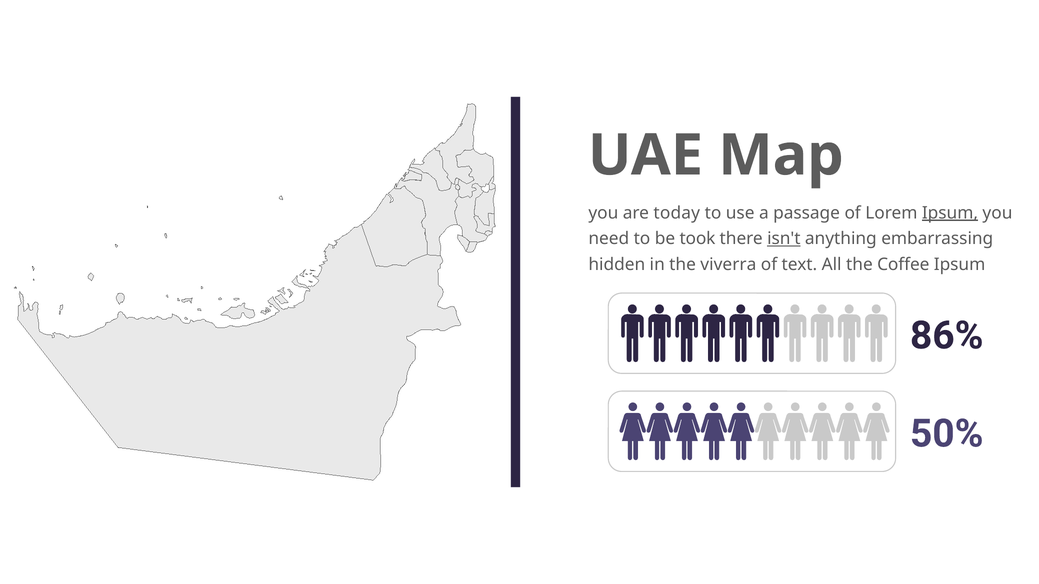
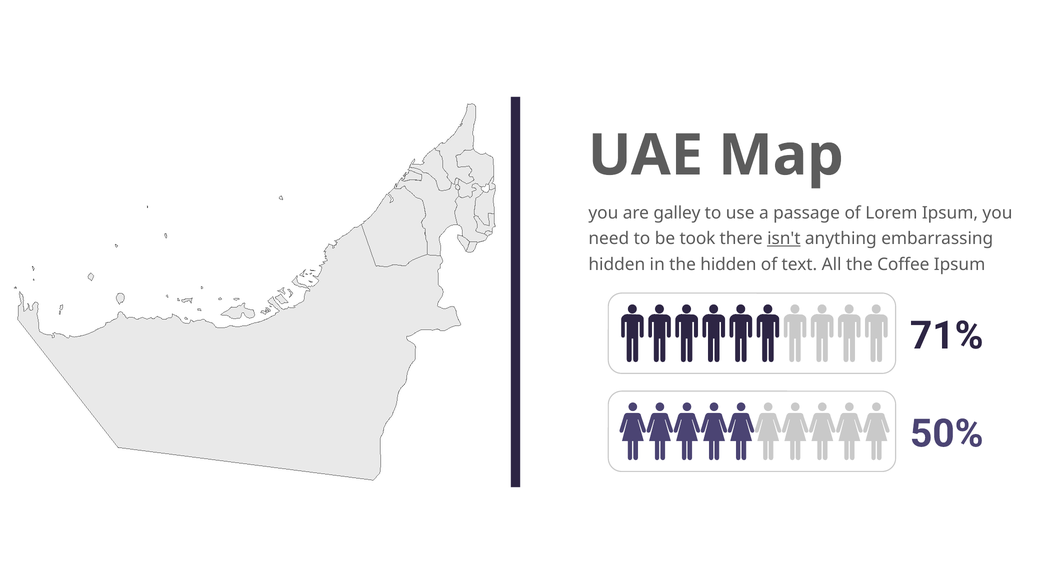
today: today -> galley (677, 213)
Ipsum underline: present -> none (950, 213)
the viverra: viverra -> hidden (728, 265)
86%: 86% -> 71% (947, 336)
